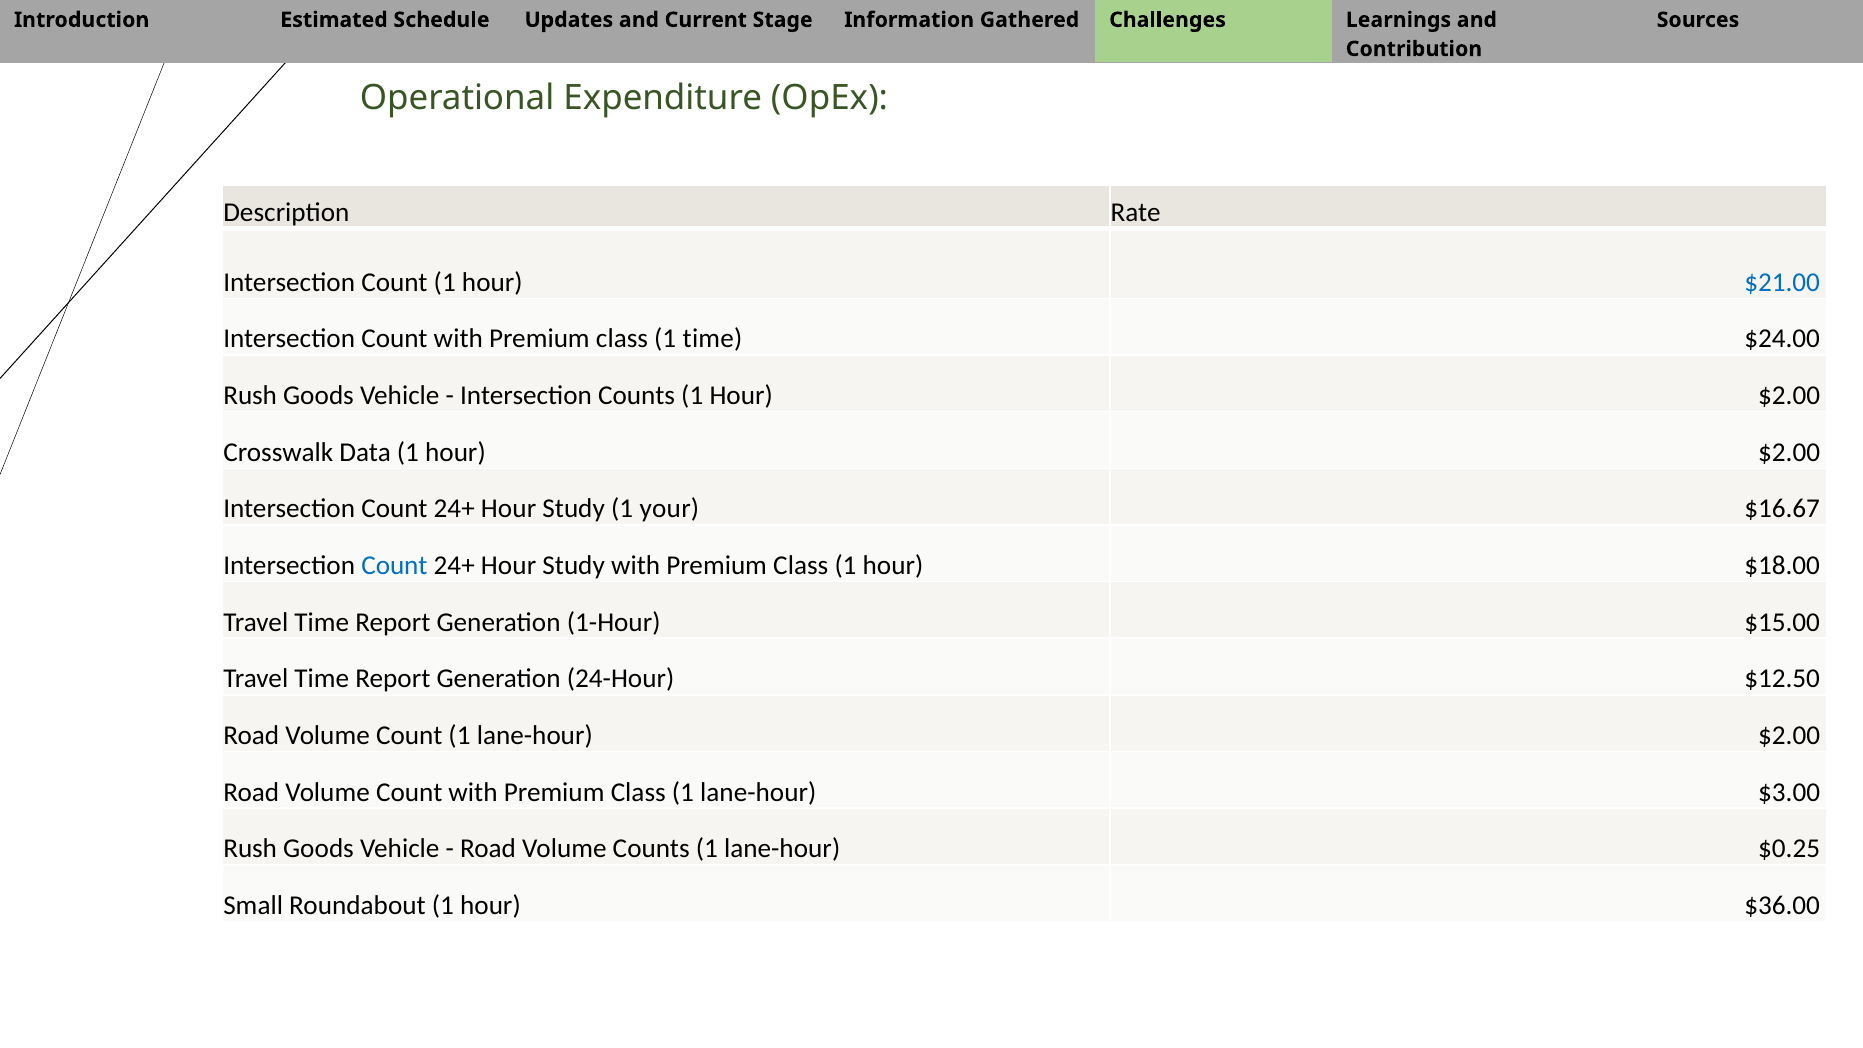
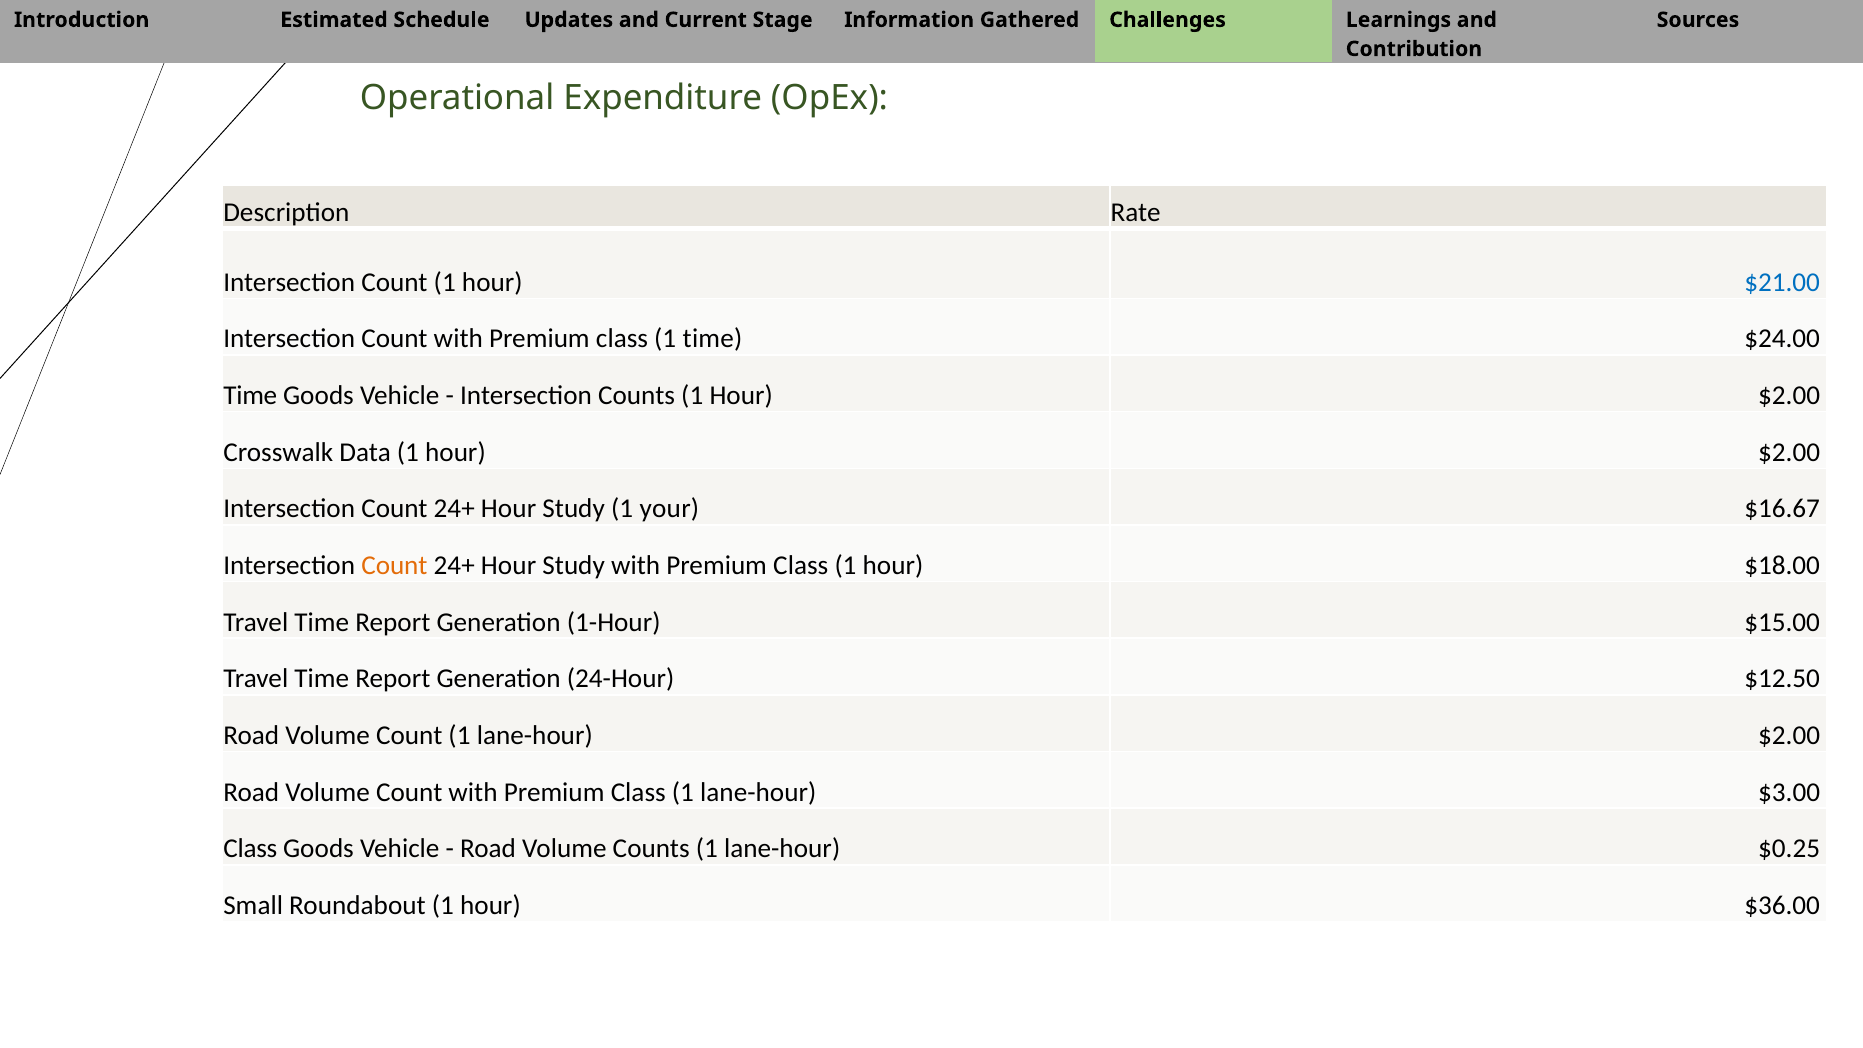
Rush: Rush -> Time (250, 395)
Count colour: blue -> orange (394, 565)
Rush: Rush -> Class (250, 849)
